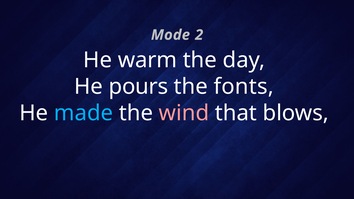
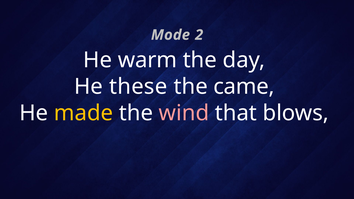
pours: pours -> these (138, 87)
fonts: fonts -> came (244, 87)
made colour: light blue -> yellow (84, 113)
